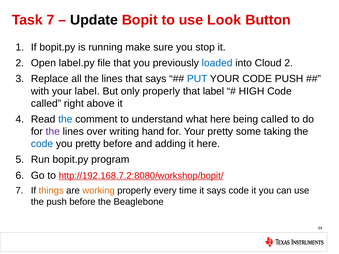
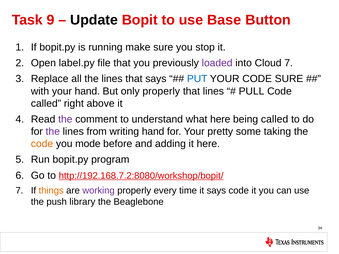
Task 7: 7 -> 9 (51, 20)
Look: Look -> Base (224, 20)
loaded colour: blue -> purple (217, 63)
Cloud 2: 2 -> 7 (289, 63)
CODE PUSH: PUSH -> SURE (289, 79)
your label: label -> hand (87, 91)
that label: label -> lines (213, 91)
HIGH: HIGH -> PULL (252, 91)
the colour: blue -> purple (65, 119)
over: over -> from (97, 132)
code colour: blue -> orange (42, 144)
you pretty: pretty -> mode (88, 144)
working colour: orange -> purple (99, 191)
push before: before -> library (82, 202)
